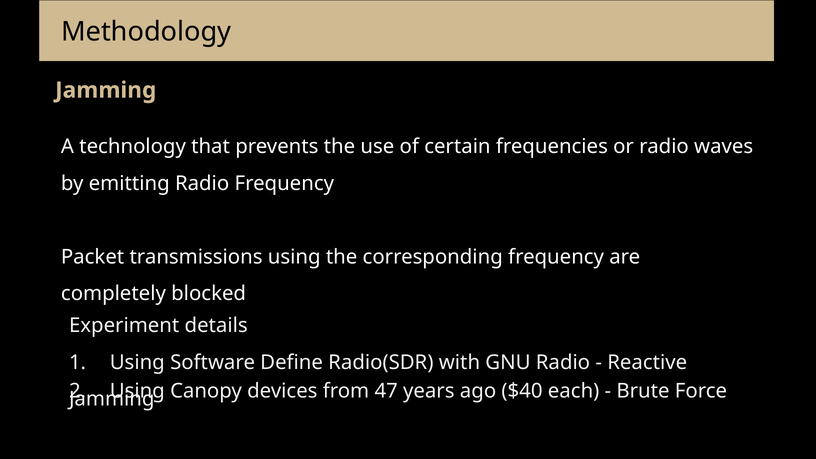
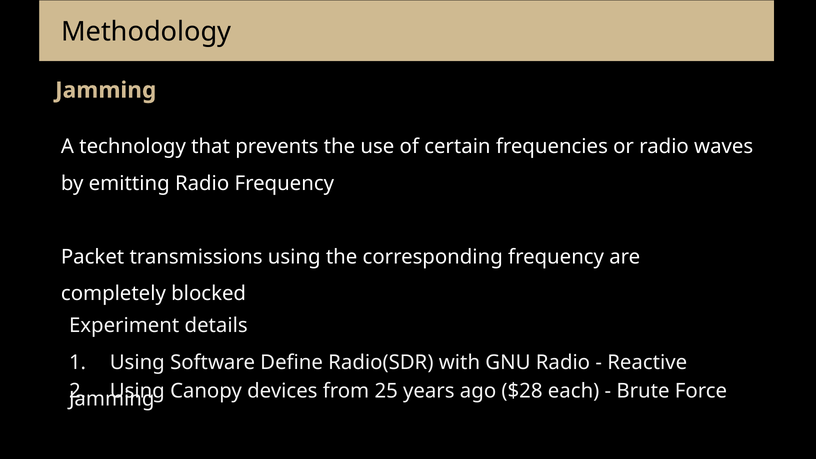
47: 47 -> 25 (386, 391)
$40: $40 -> $28 (522, 391)
